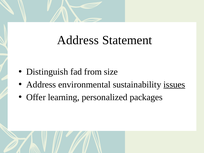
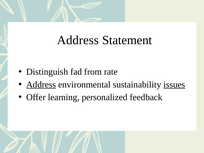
size: size -> rate (111, 72)
Address underline: none -> present (41, 85)
packages: packages -> feedback (146, 97)
